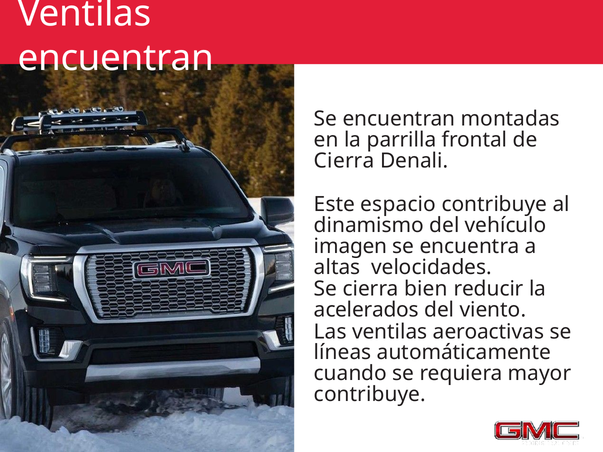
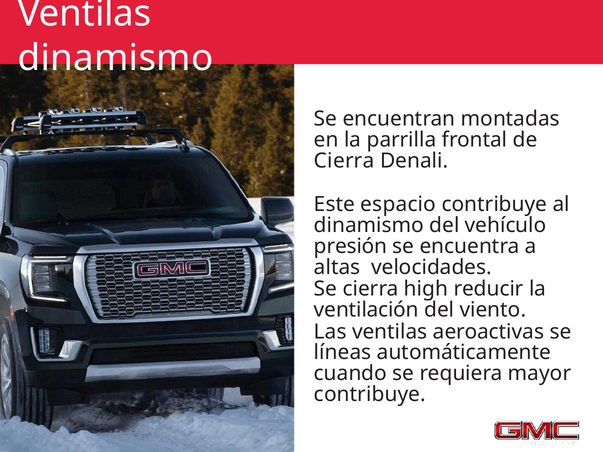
encuentran: encuentran -> dinamismo (116, 58)
imagen: imagen -> presión (351, 246)
bien: bien -> high (426, 289)
acelerados: acelerados -> ventilación (366, 310)
